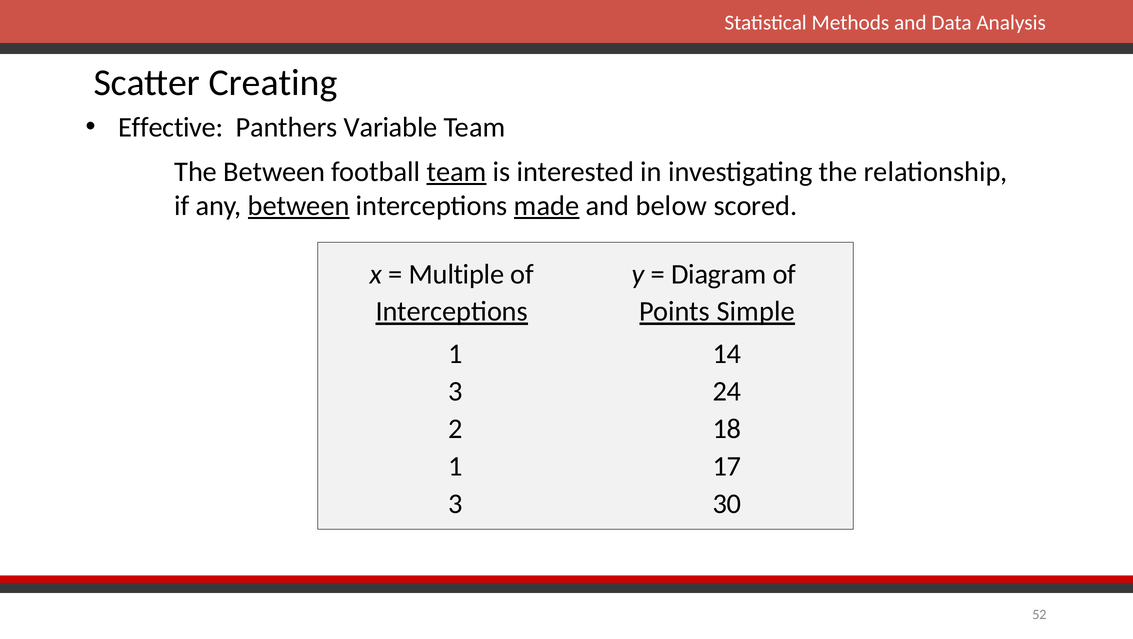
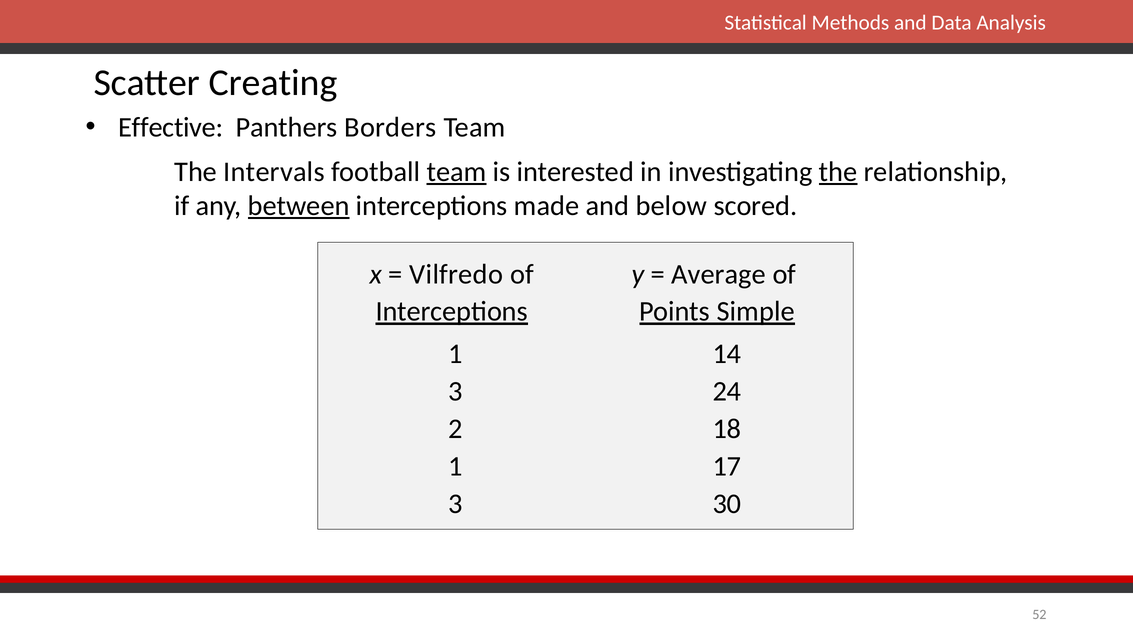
Variable: Variable -> Borders (390, 127)
The Between: Between -> Intervals (274, 172)
the underline: none -> present (838, 172)
made underline: present -> none (547, 206)
Multiple: Multiple -> Vilfredo (456, 274)
Diagram: Diagram -> Average (719, 274)
